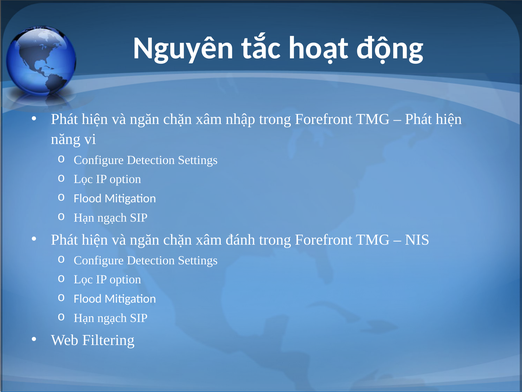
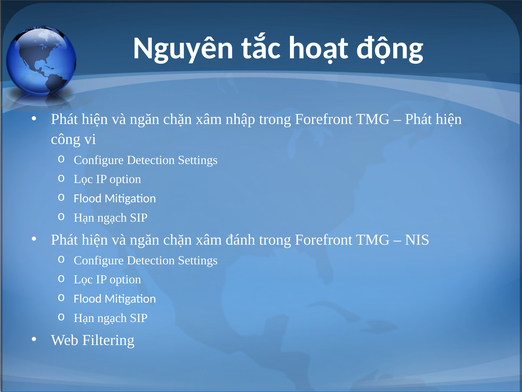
năng: năng -> công (66, 139)
